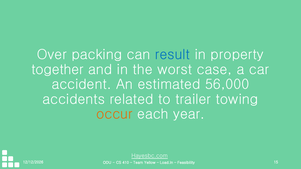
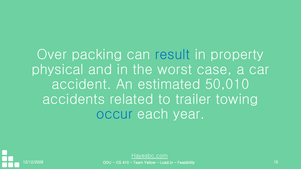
together: together -> physical (57, 70)
56,000: 56,000 -> 50,010 (227, 85)
occur colour: orange -> blue (114, 114)
